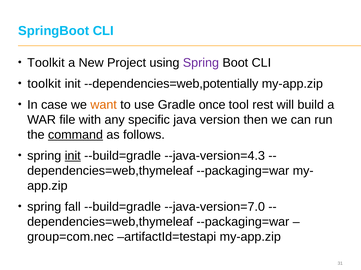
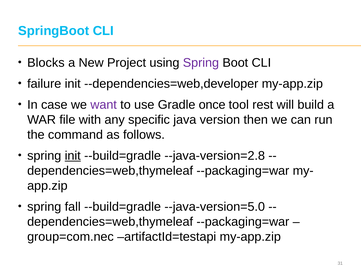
Toolkit: Toolkit -> Blocks (46, 63)
toolkit: toolkit -> failure (44, 84)
--dependencies=web,potentially: --dependencies=web,potentially -> --dependencies=web,developer (171, 84)
want colour: orange -> purple (104, 105)
command underline: present -> none (75, 135)
--java-version=4.3: --java-version=4.3 -> --java-version=2.8 (215, 156)
--java-version=7.0: --java-version=7.0 -> --java-version=5.0 (215, 207)
